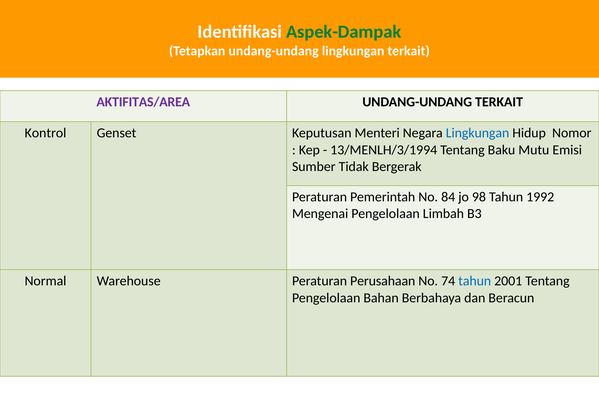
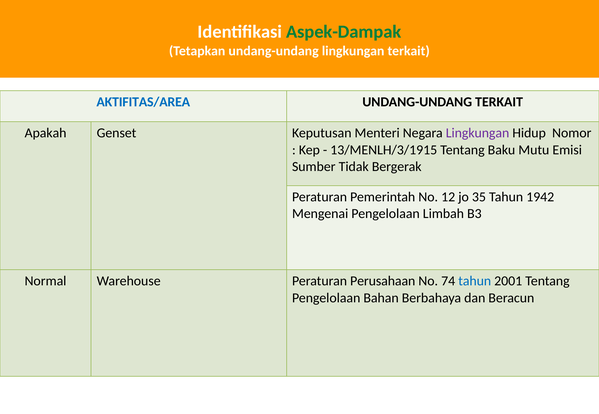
AKTIFITAS/AREA colour: purple -> blue (143, 102)
Kontrol: Kontrol -> Apakah (46, 133)
Lingkungan colour: blue -> purple (478, 133)
13/MENLH/3/1994: 13/MENLH/3/1994 -> 13/MENLH/3/1915 (384, 150)
84: 84 -> 12 (448, 197)
98: 98 -> 35 (479, 197)
1992: 1992 -> 1942 (540, 197)
